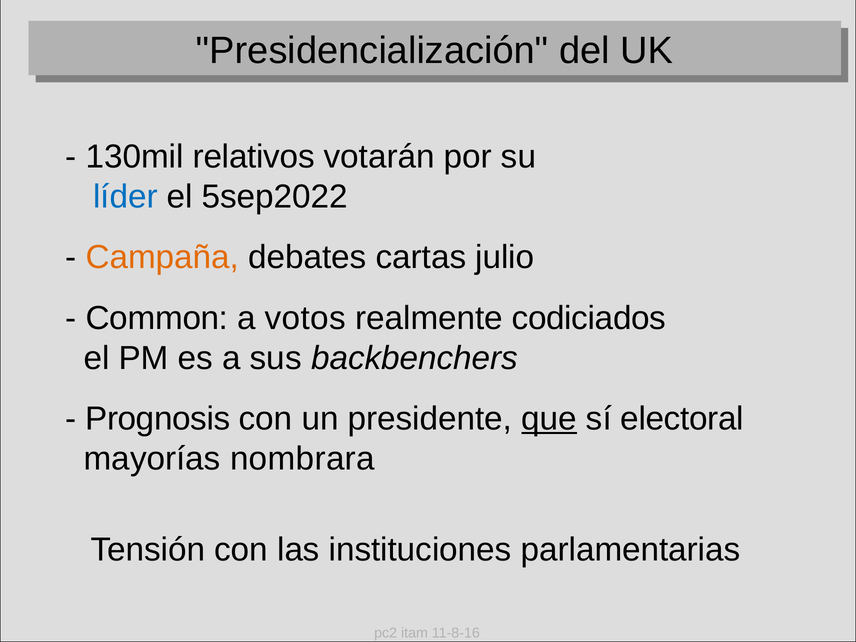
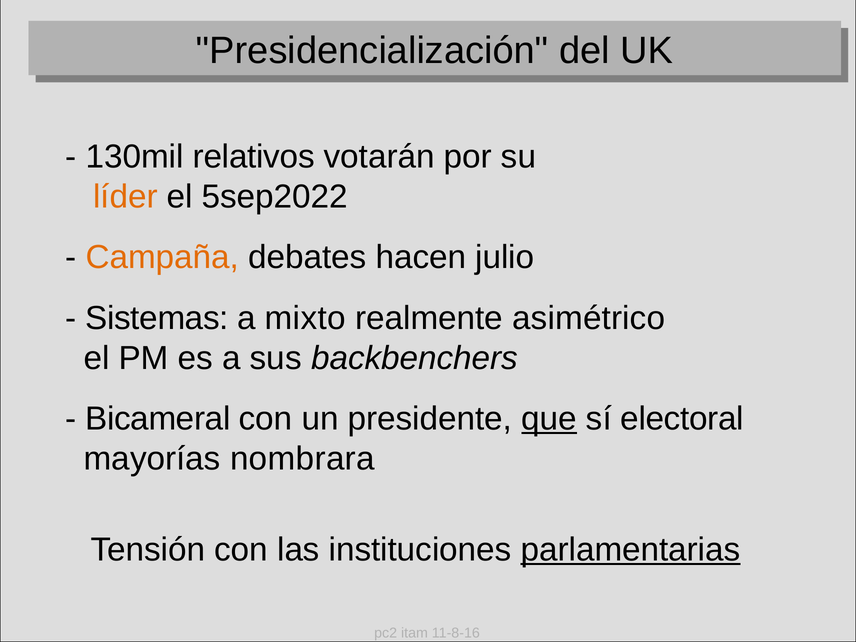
líder colour: blue -> orange (125, 197)
cartas: cartas -> hacen (421, 257)
Common: Common -> Sistemas (157, 318)
votos: votos -> mixto (305, 318)
codiciados: codiciados -> asimétrico (589, 318)
Prognosis: Prognosis -> Bicameral (158, 419)
parlamentarias underline: none -> present (631, 550)
